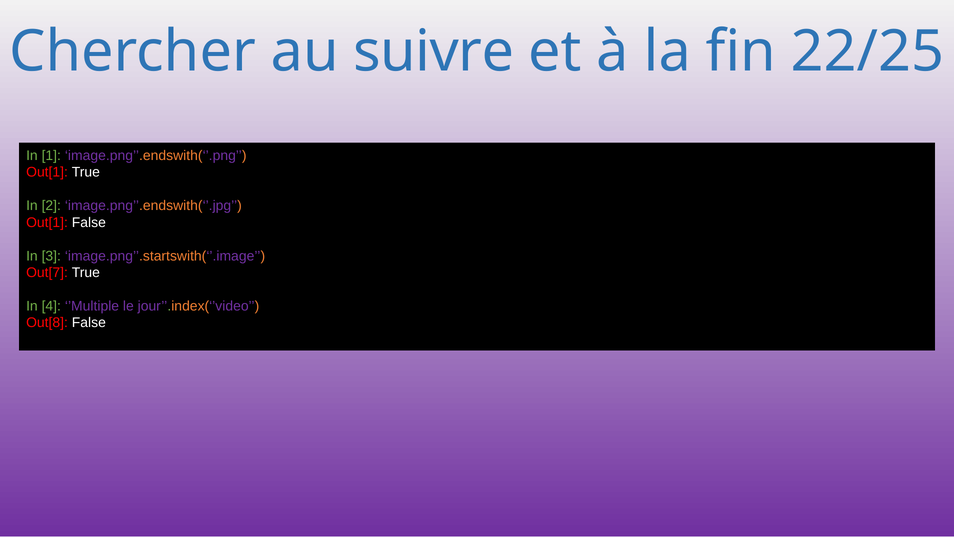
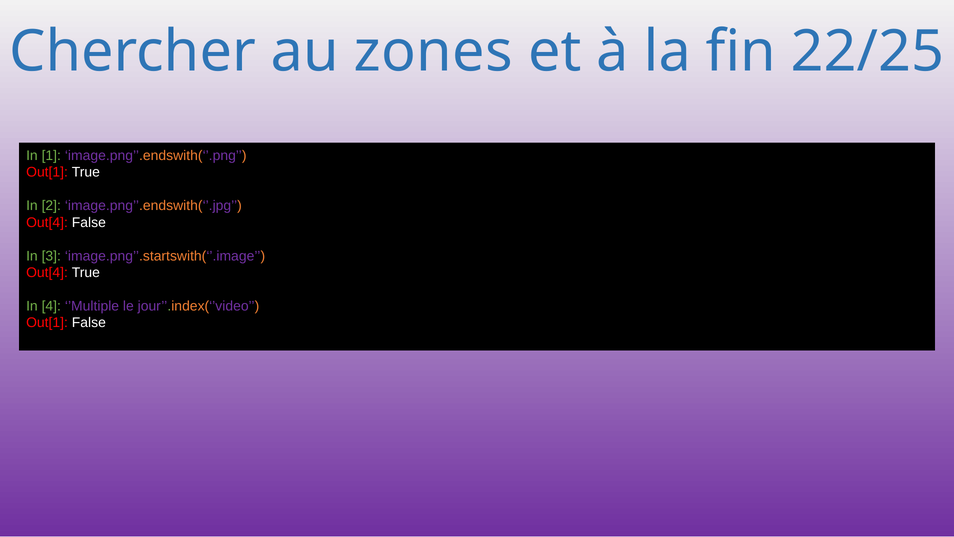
suivre: suivre -> zones (433, 51)
Out[1: Out[1 -> Out[4 (47, 222)
Out[7: Out[7 -> Out[4 (47, 272)
Out[8: Out[8 -> Out[1 (47, 323)
